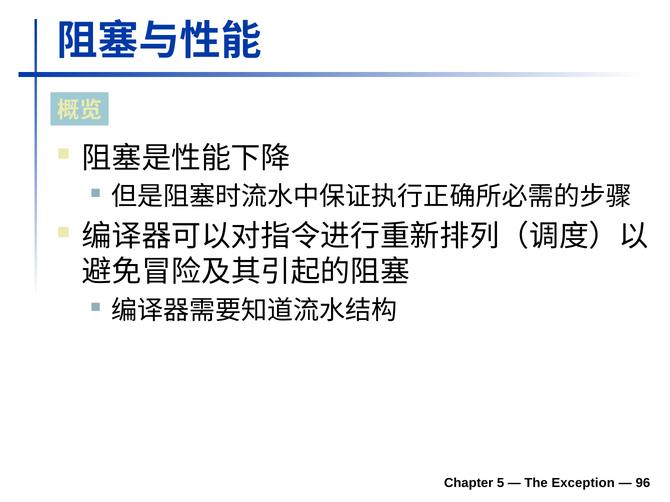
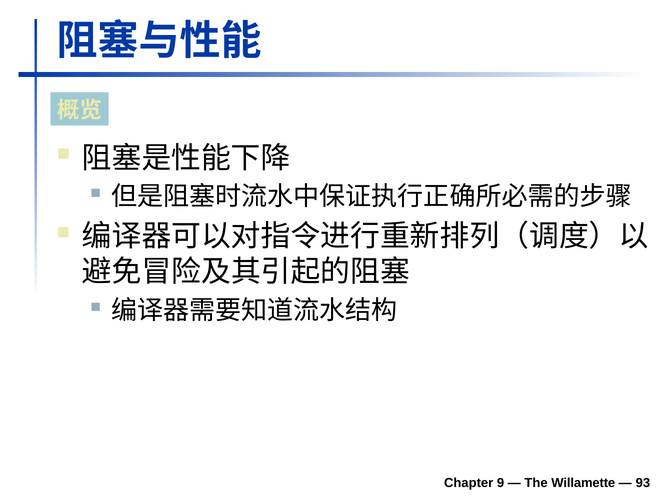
5: 5 -> 9 (501, 484)
Exception: Exception -> Willamette (583, 484)
96: 96 -> 93 (643, 484)
